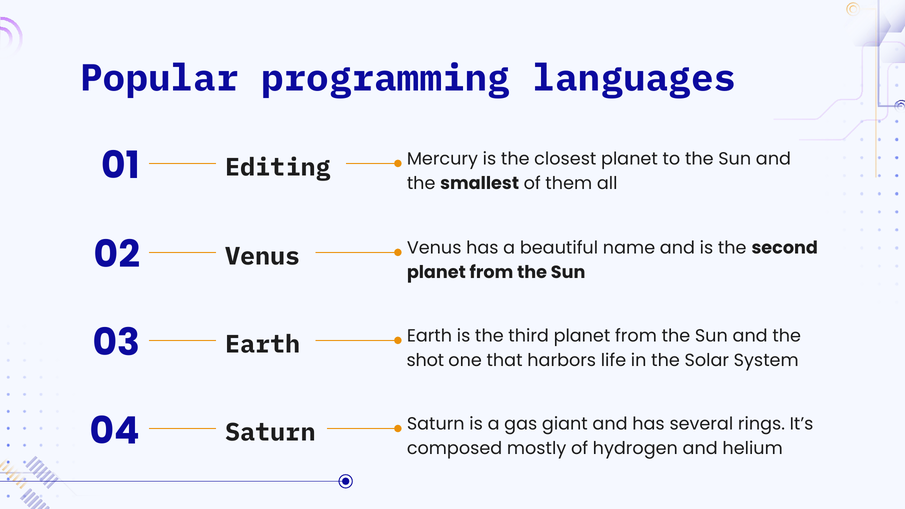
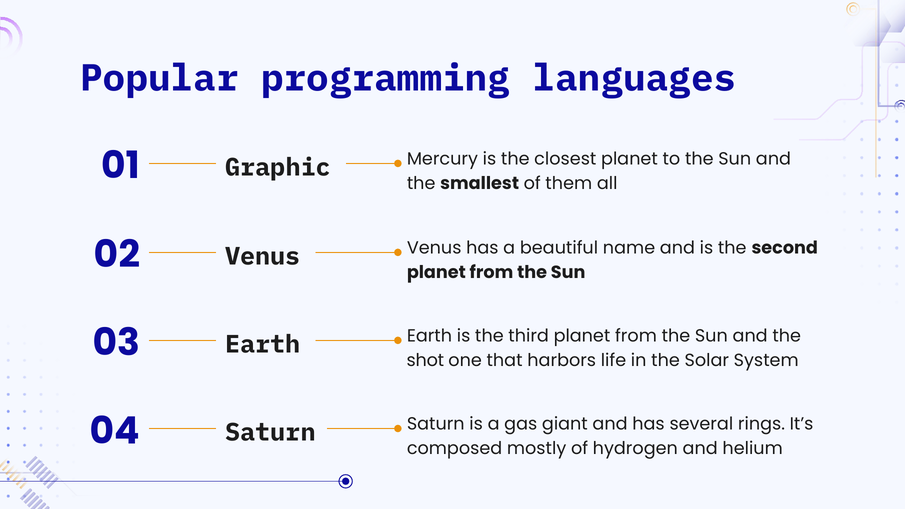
Editing: Editing -> Graphic (278, 167)
